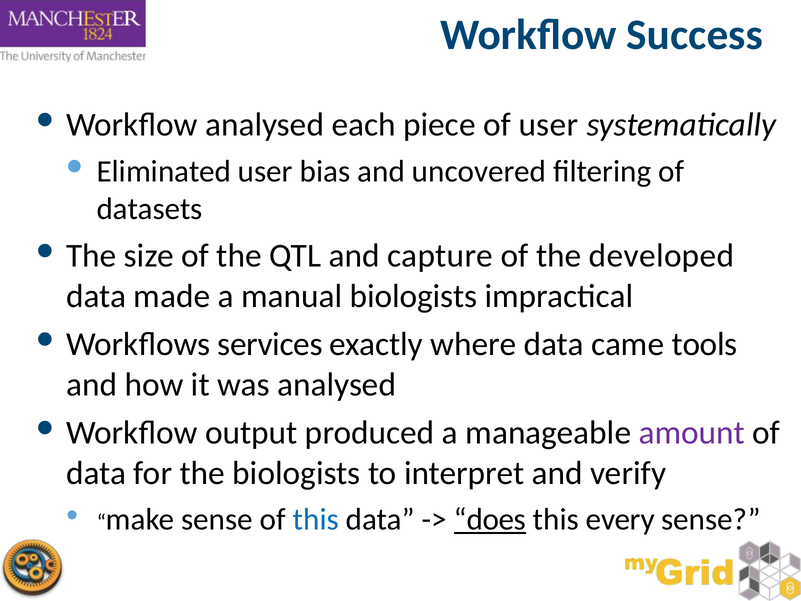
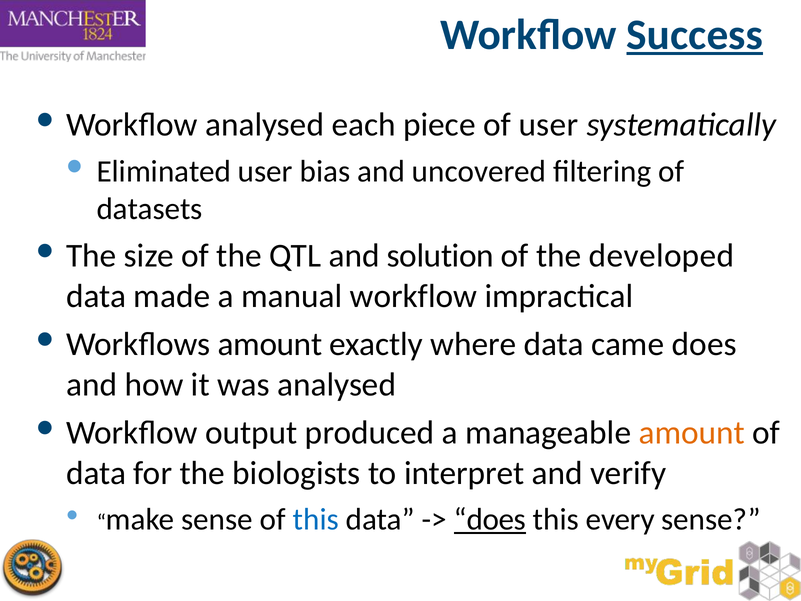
Success underline: none -> present (695, 35)
capture: capture -> solution (440, 256)
manual biologists: biologists -> workflow (414, 296)
Workflows services: services -> amount (270, 344)
came tools: tools -> does (704, 344)
amount colour: purple -> orange (692, 433)
